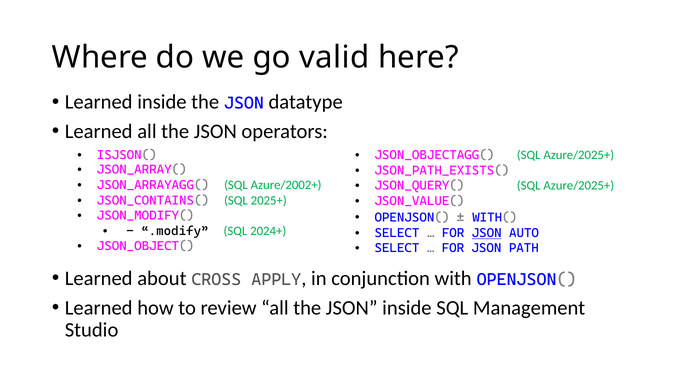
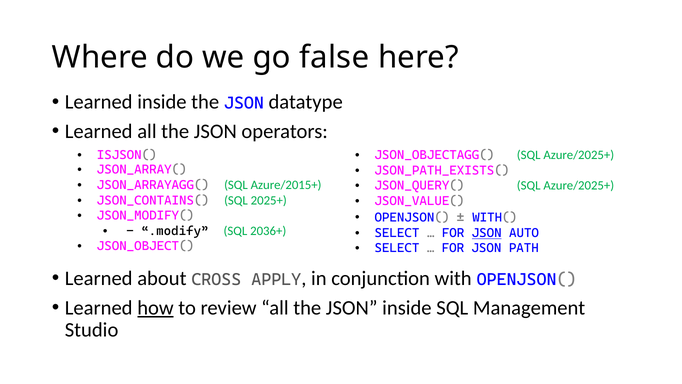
valid: valid -> false (334, 57)
Azure/2002+: Azure/2002+ -> Azure/2015+ (286, 185)
2024+: 2024+ -> 2036+ (268, 231)
how underline: none -> present (155, 308)
